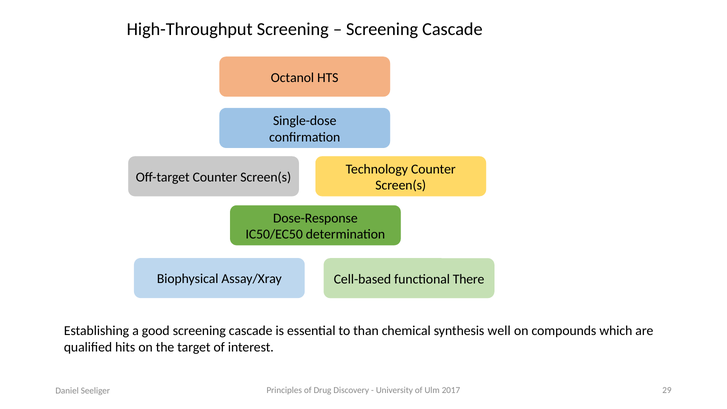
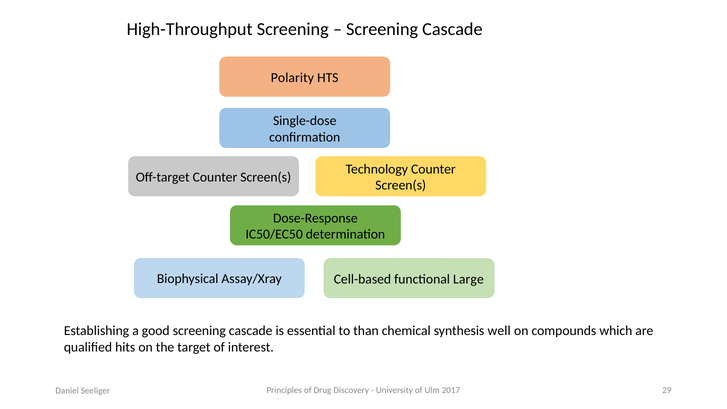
Octanol: Octanol -> Polarity (292, 78)
There: There -> Large (468, 279)
